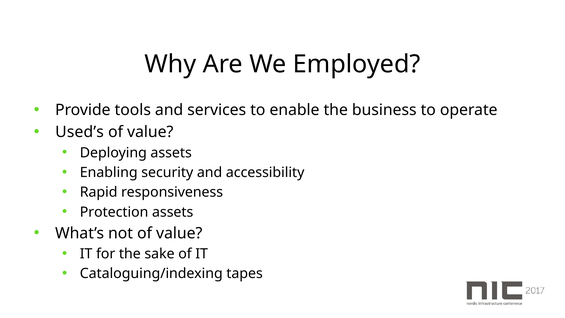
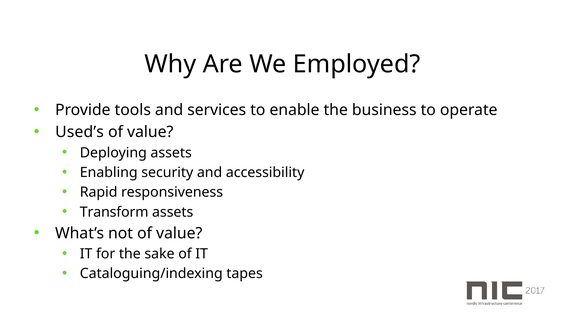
Protection: Protection -> Transform (114, 212)
